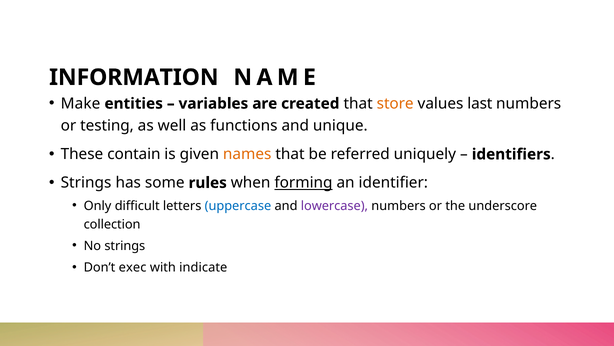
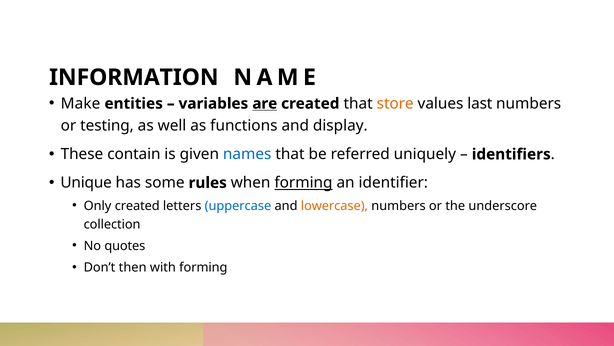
are underline: none -> present (265, 103)
unique: unique -> display (340, 126)
names colour: orange -> blue (247, 154)
Strings: Strings -> Unique (86, 183)
Only difficult: difficult -> created (137, 205)
lowercase colour: purple -> orange (334, 205)
No strings: strings -> quotes (125, 246)
exec: exec -> then (133, 267)
with indicate: indicate -> forming (203, 267)
